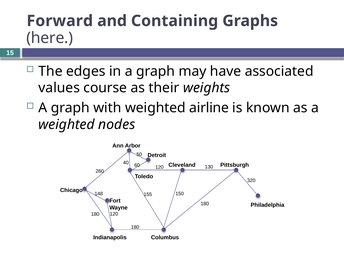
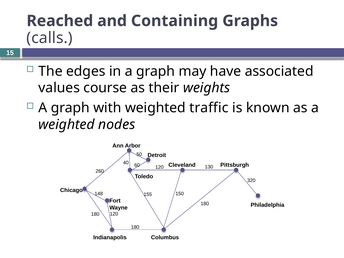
Forward: Forward -> Reached (60, 21)
here: here -> calls (50, 38)
airline: airline -> traffic (209, 108)
